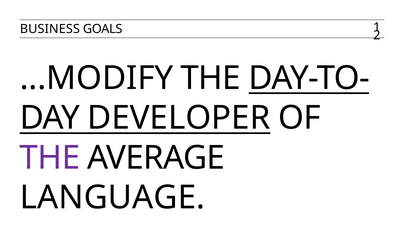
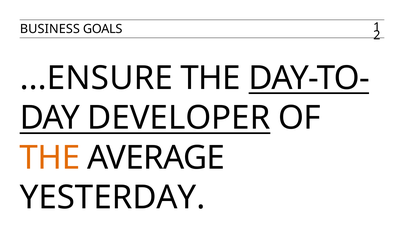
...MODIFY: ...MODIFY -> ...ENSURE (96, 78)
THE colour: purple -> orange (50, 158)
LANGUAGE: LANGUAGE -> YESTERDAY (112, 197)
